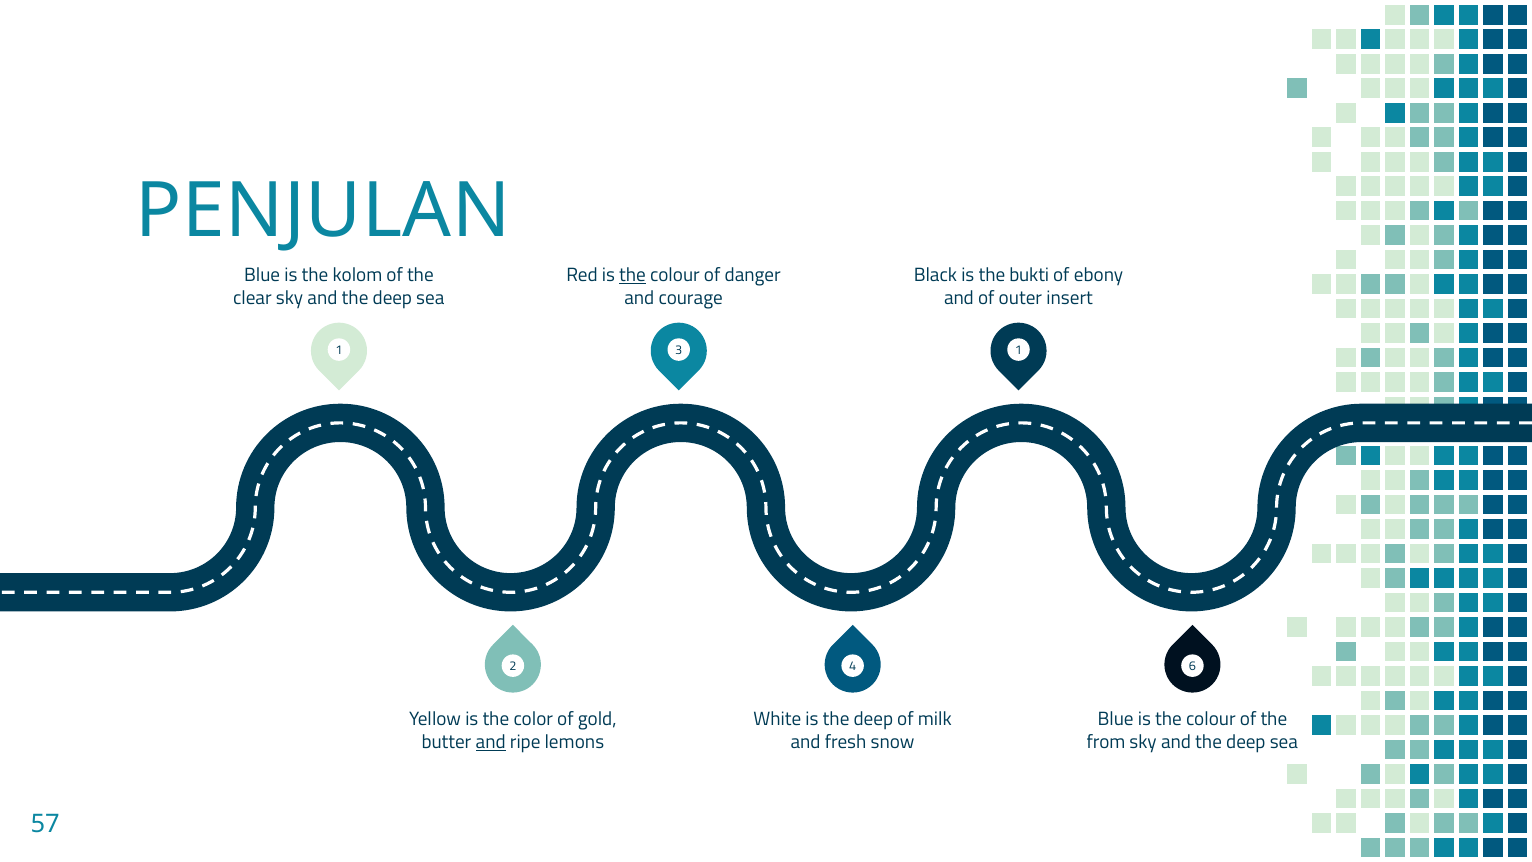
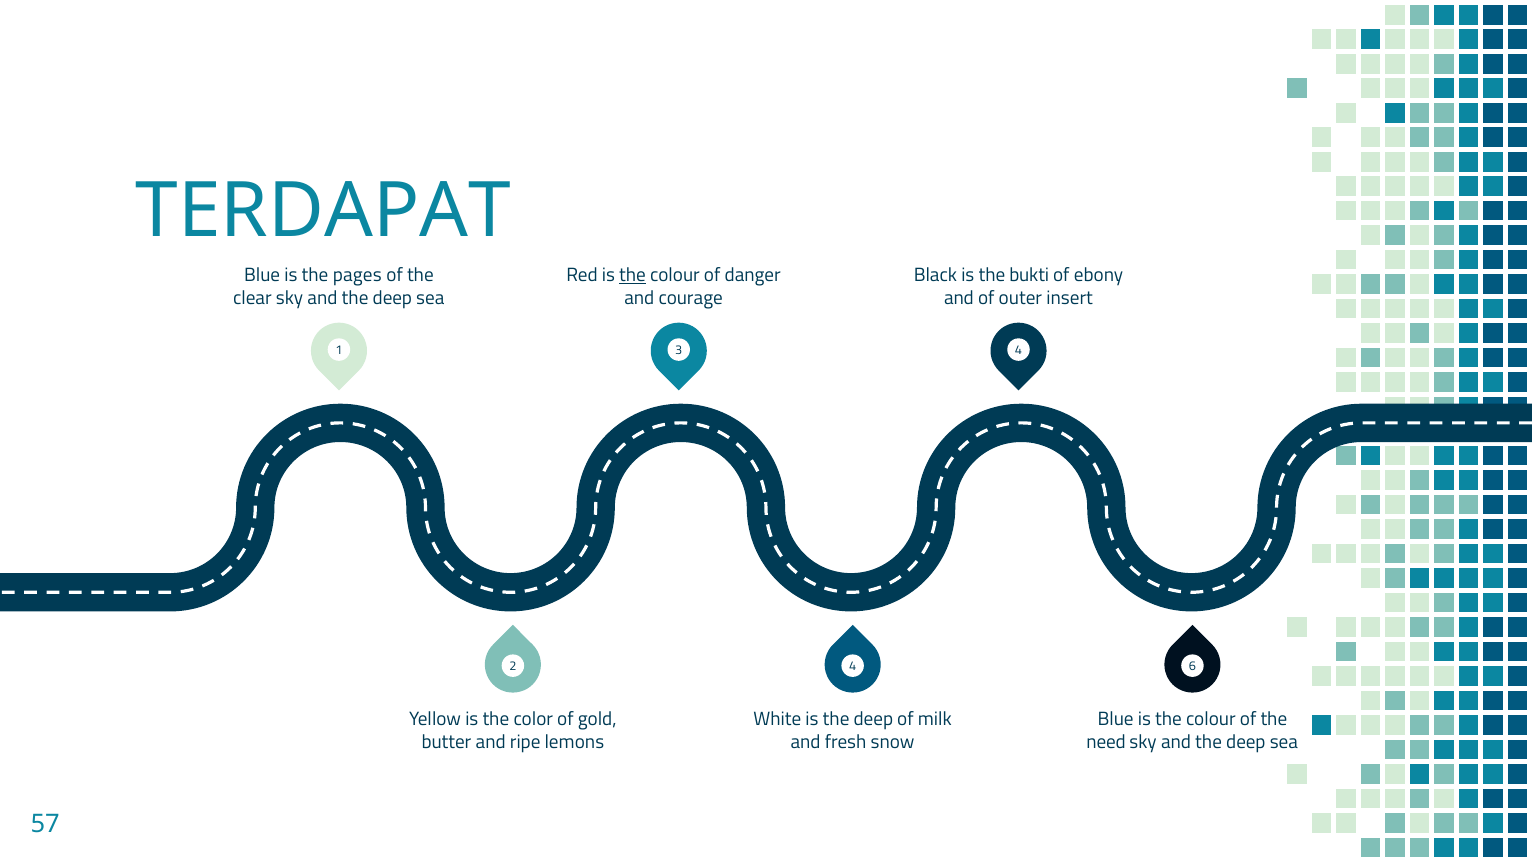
PENJULAN: PENJULAN -> TERDAPAT (323, 212)
kolom: kolom -> pages (357, 275)
3 1: 1 -> 4 (1018, 350)
and underline: present -> none (491, 742)
from: from -> need (1106, 742)
